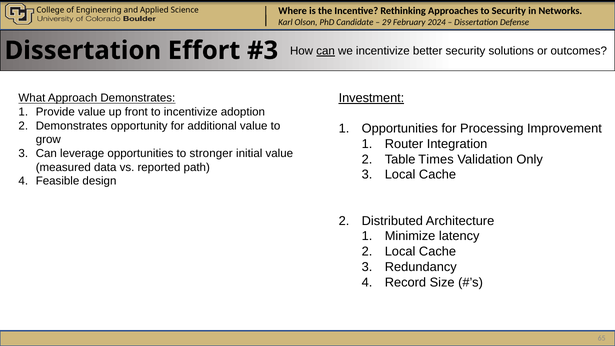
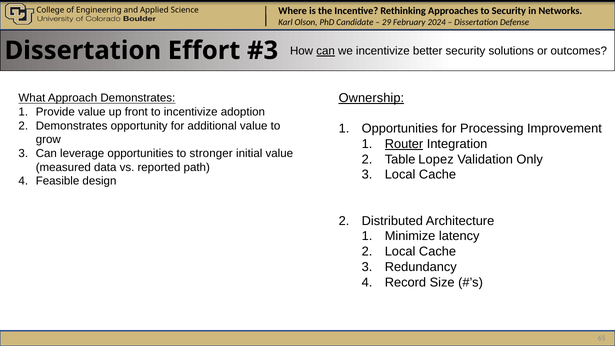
Investment: Investment -> Ownership (371, 98)
Router underline: none -> present (404, 144)
Times: Times -> Lopez (436, 159)
